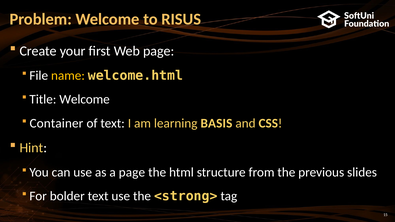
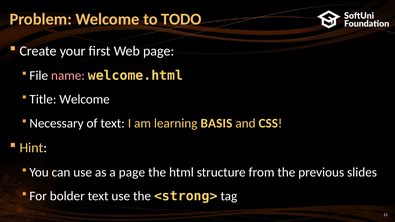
RISUS: RISUS -> TODO (181, 19)
name colour: yellow -> pink (68, 76)
Container: Container -> Necessary (56, 123)
